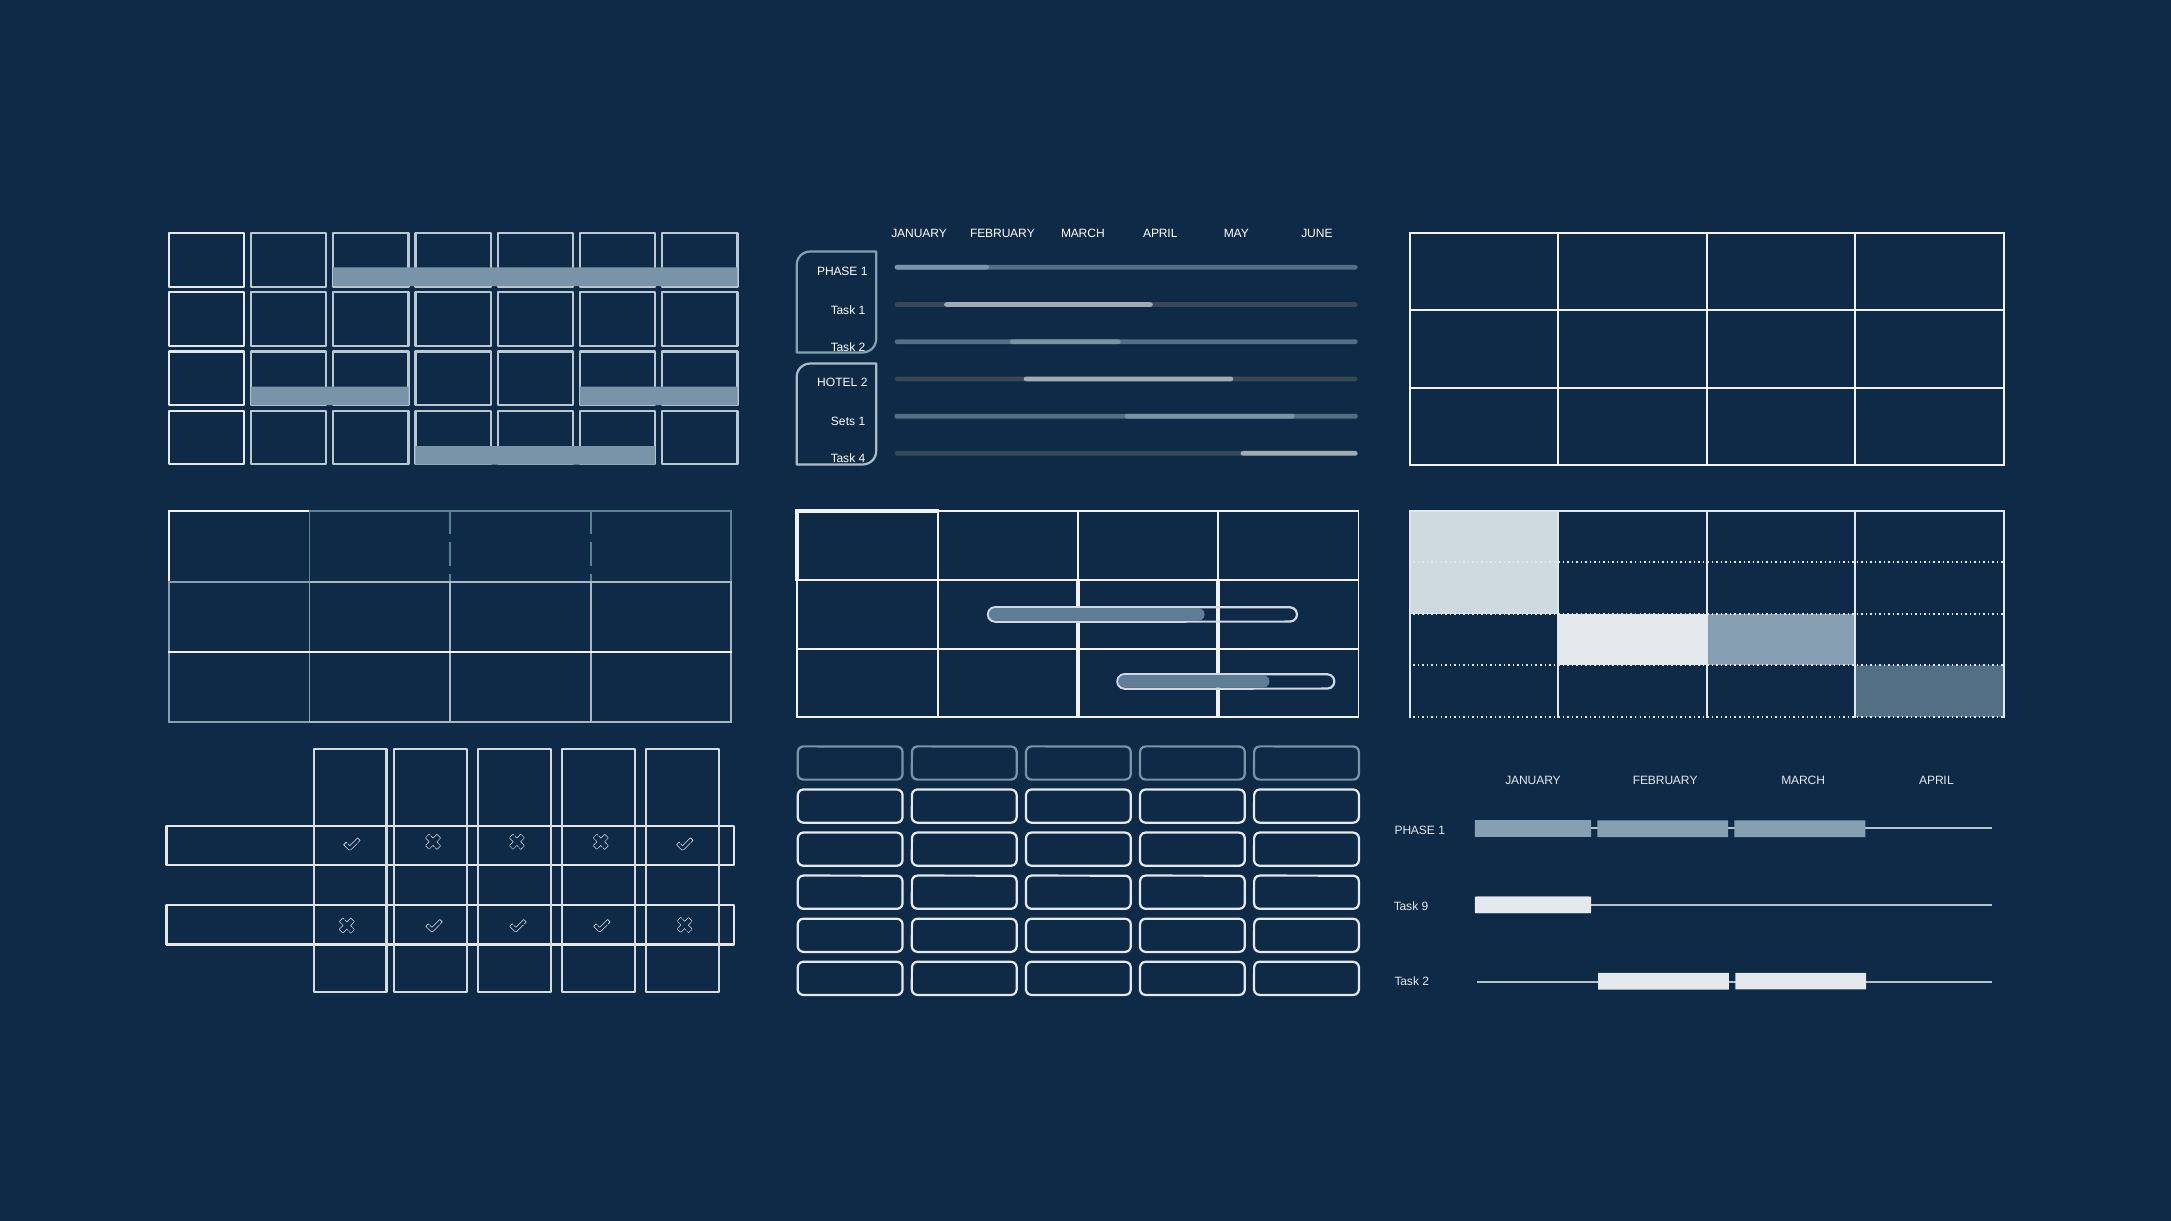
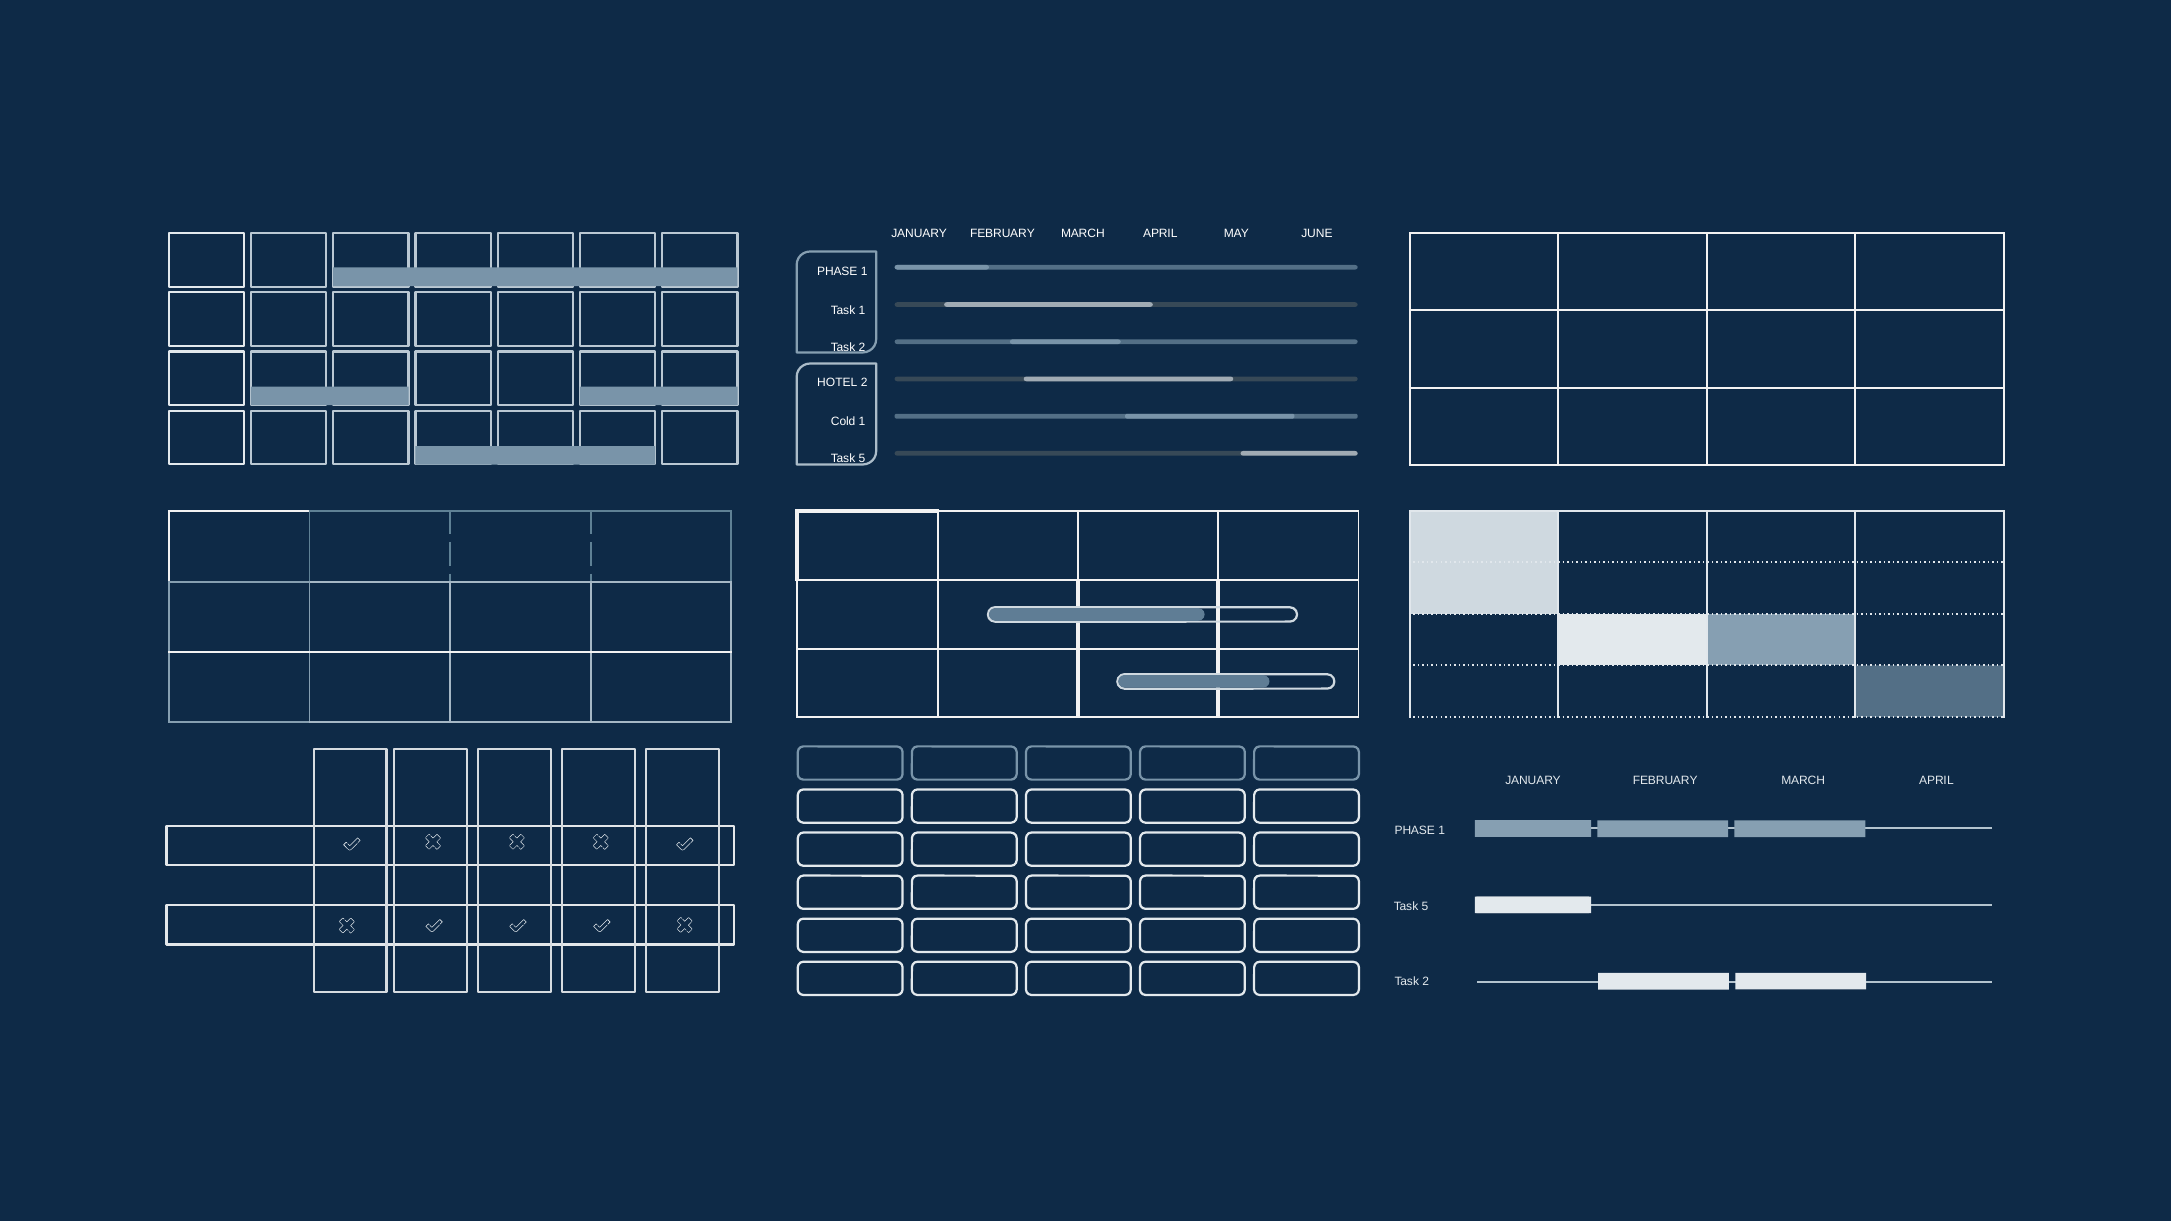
Sets: Sets -> Cold (843, 422)
4: 4 -> 5 (862, 459)
9: 9 -> 5 (1425, 907)
